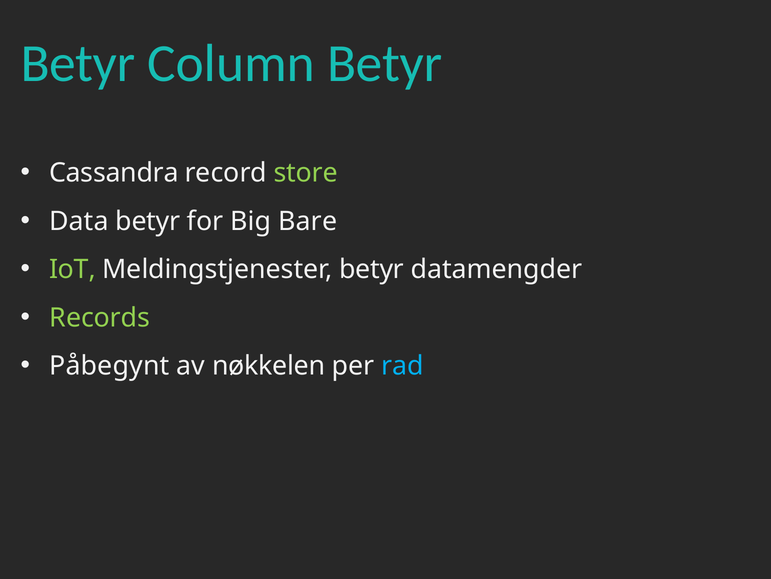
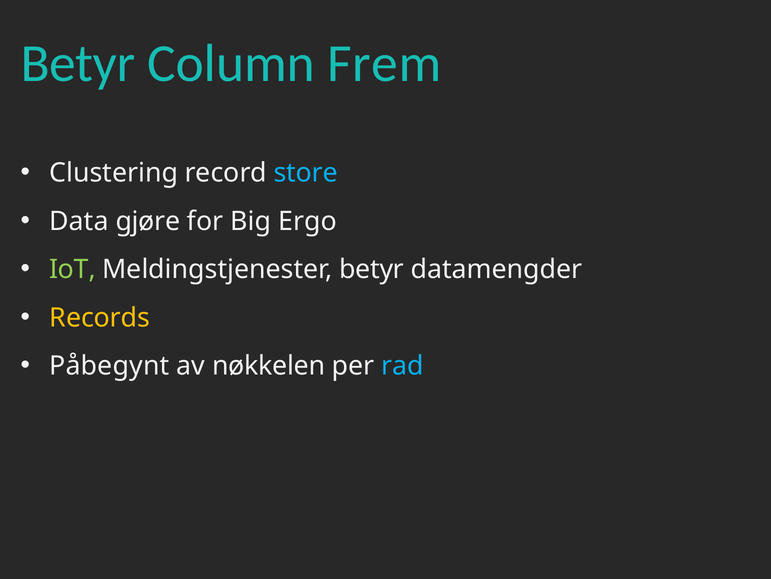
Column Betyr: Betyr -> Frem (384, 63)
Cassandra: Cassandra -> Clustering (114, 173)
store colour: light green -> light blue (306, 173)
Data betyr: betyr -> gjøre (148, 221)
Bare: Bare -> Ergo (308, 221)
Records colour: light green -> yellow (100, 317)
